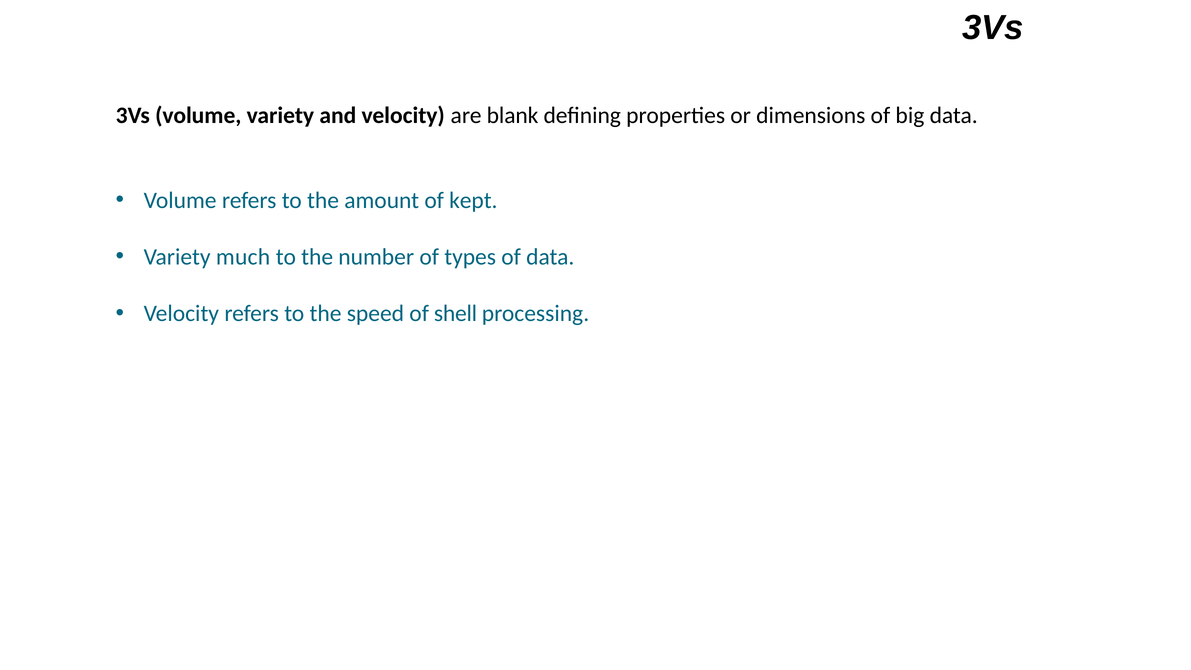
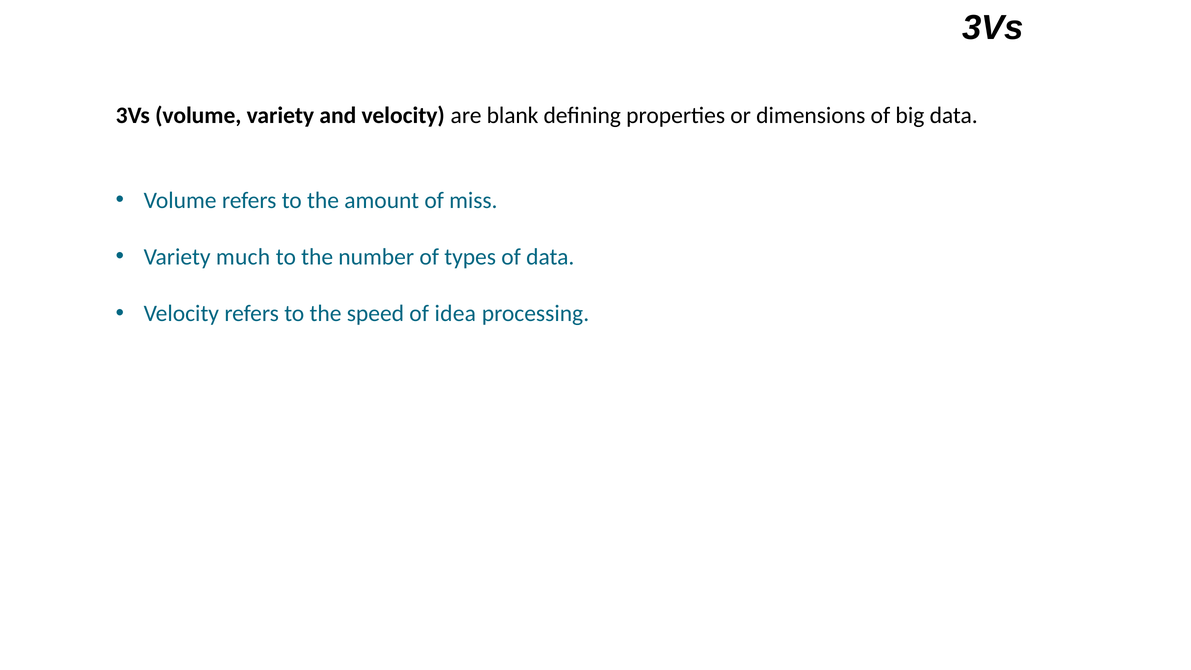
kept: kept -> miss (473, 201)
shell: shell -> idea (455, 314)
